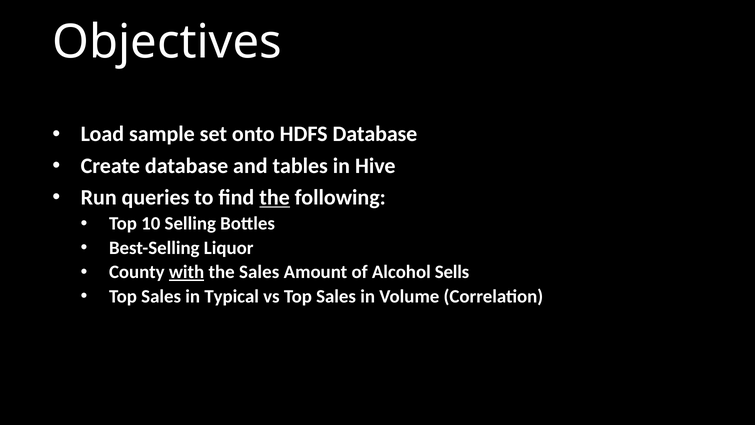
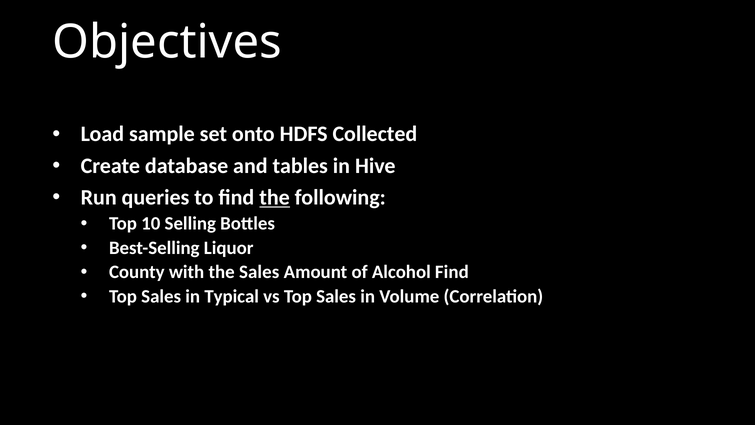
HDFS Database: Database -> Collected (375, 134)
with underline: present -> none (187, 272)
Alcohol Sells: Sells -> Find (452, 272)
